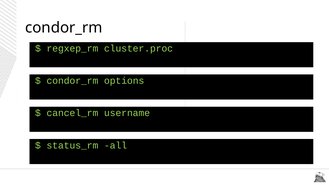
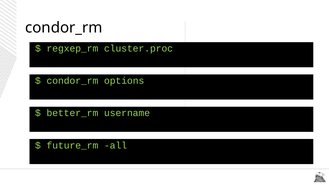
cancel_rm: cancel_rm -> better_rm (72, 113)
status_rm: status_rm -> future_rm (72, 145)
